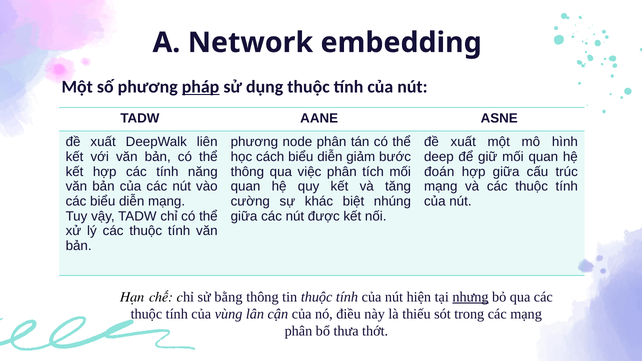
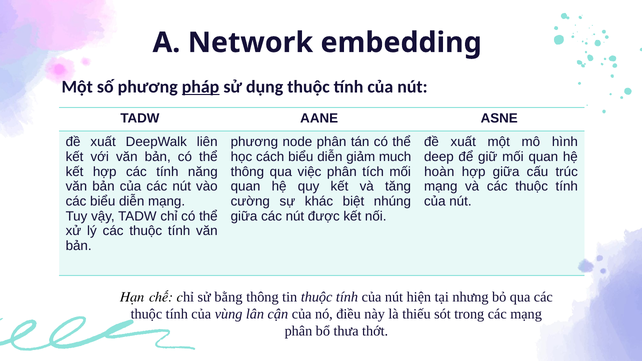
bước: bước -> much (395, 157)
đoán: đoán -> hoàn (439, 172)
nhưng underline: present -> none (470, 297)
